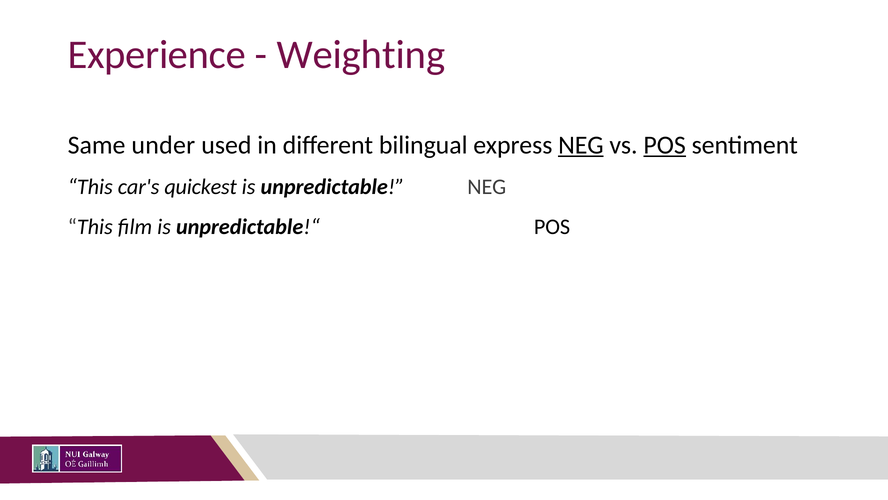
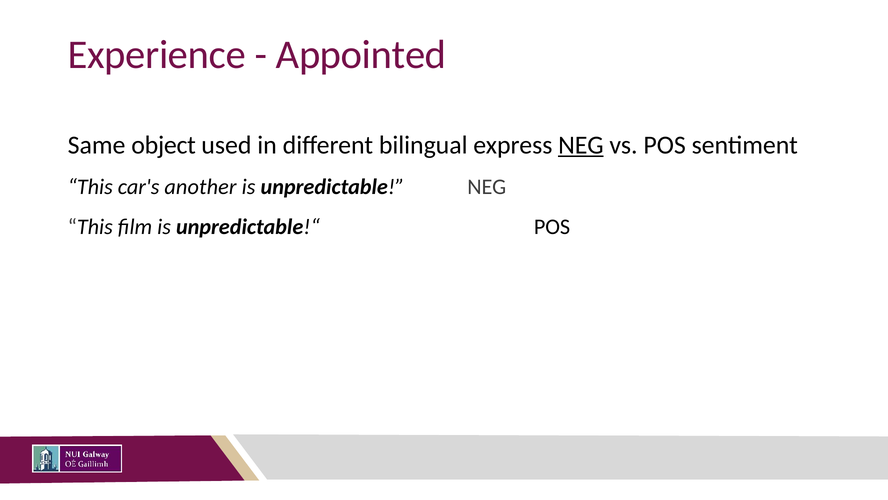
Weighting: Weighting -> Appointed (361, 55)
under: under -> object (164, 145)
POS underline: present -> none (665, 145)
quickest: quickest -> another (200, 187)
